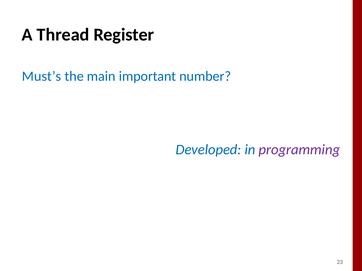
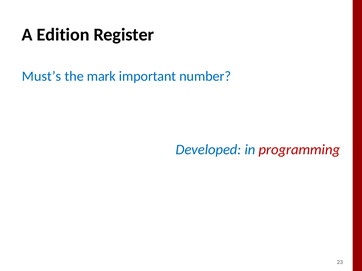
Thread: Thread -> Edition (63, 35)
main: main -> mark (101, 76)
programming colour: purple -> red (299, 150)
